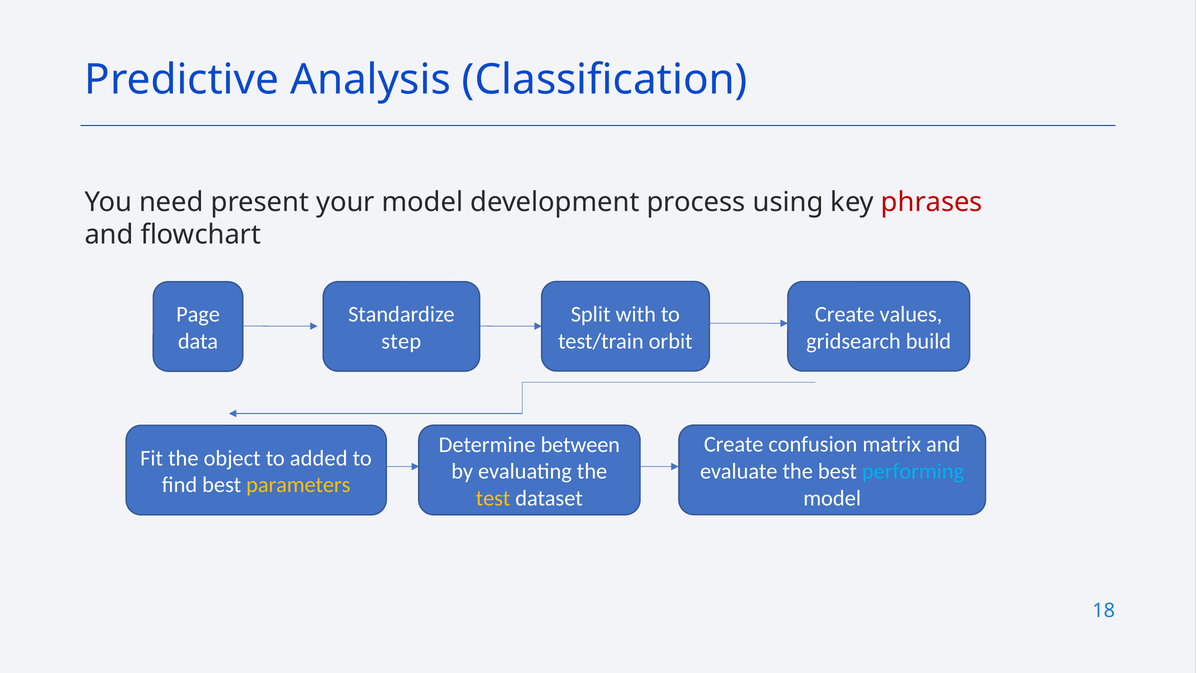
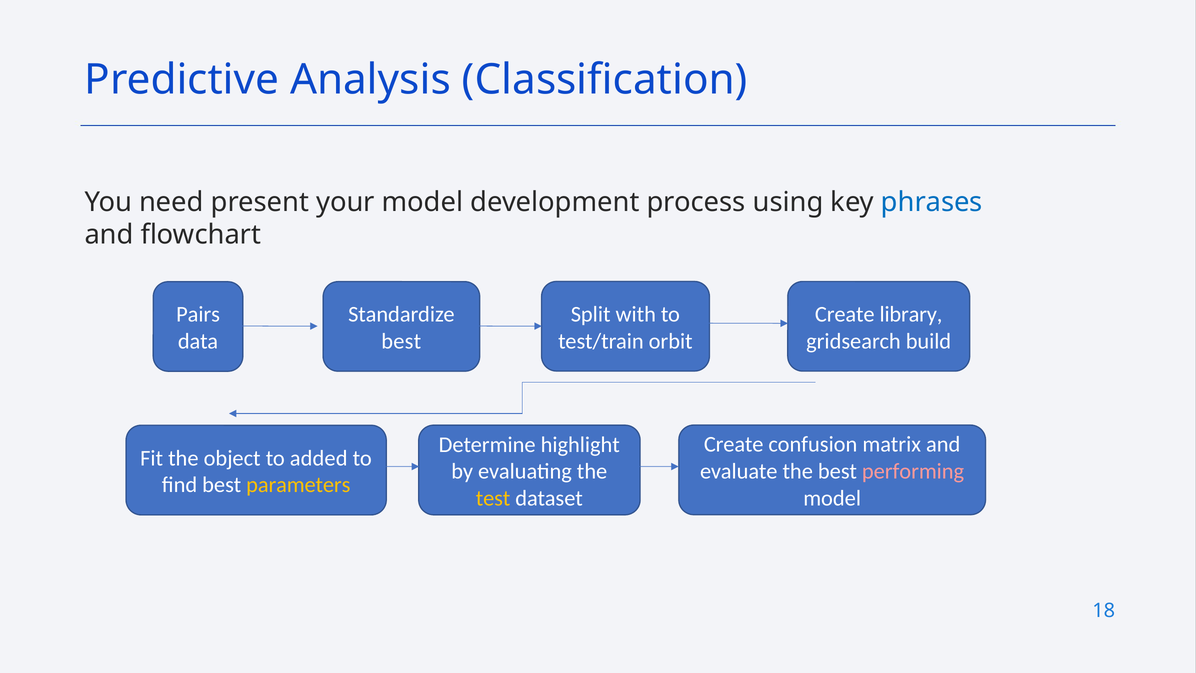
phrases colour: red -> blue (932, 202)
values: values -> library (911, 314)
Page: Page -> Pairs (198, 314)
step: step -> best (401, 341)
between: between -> highlight (580, 444)
performing colour: light blue -> pink (913, 471)
